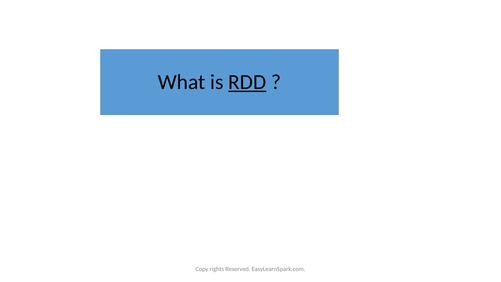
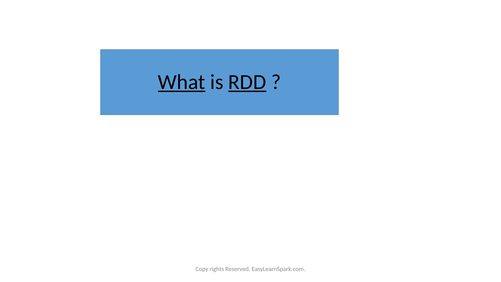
What underline: none -> present (182, 82)
